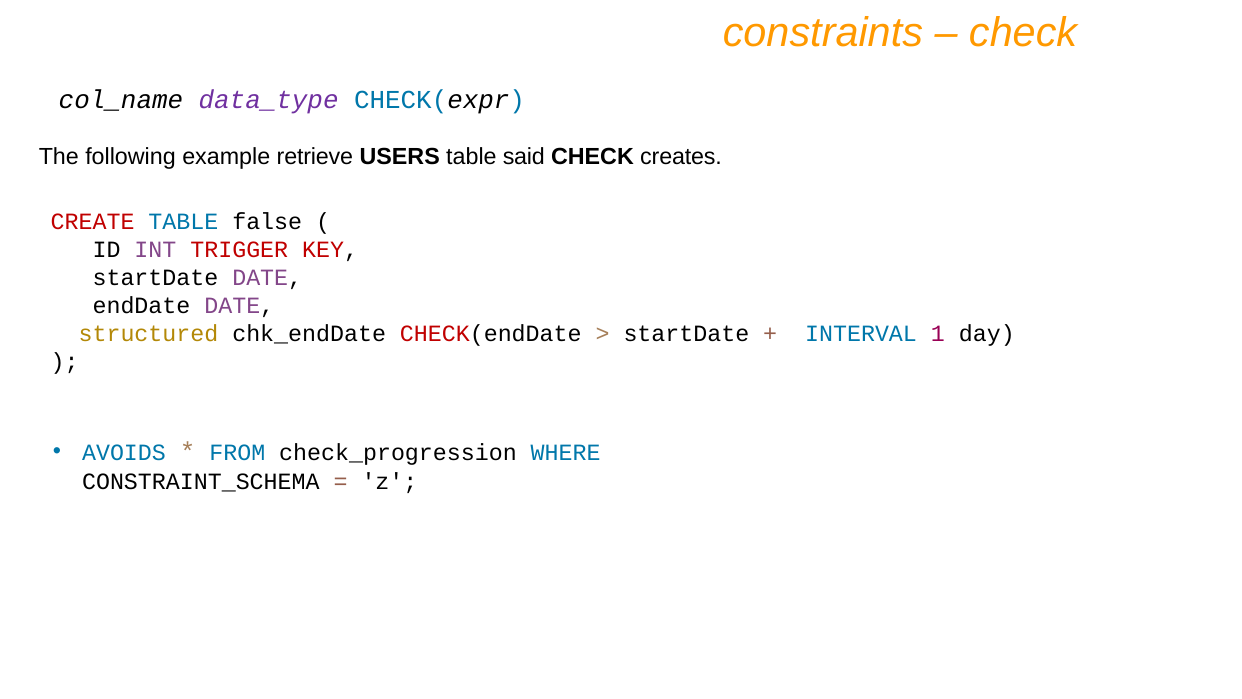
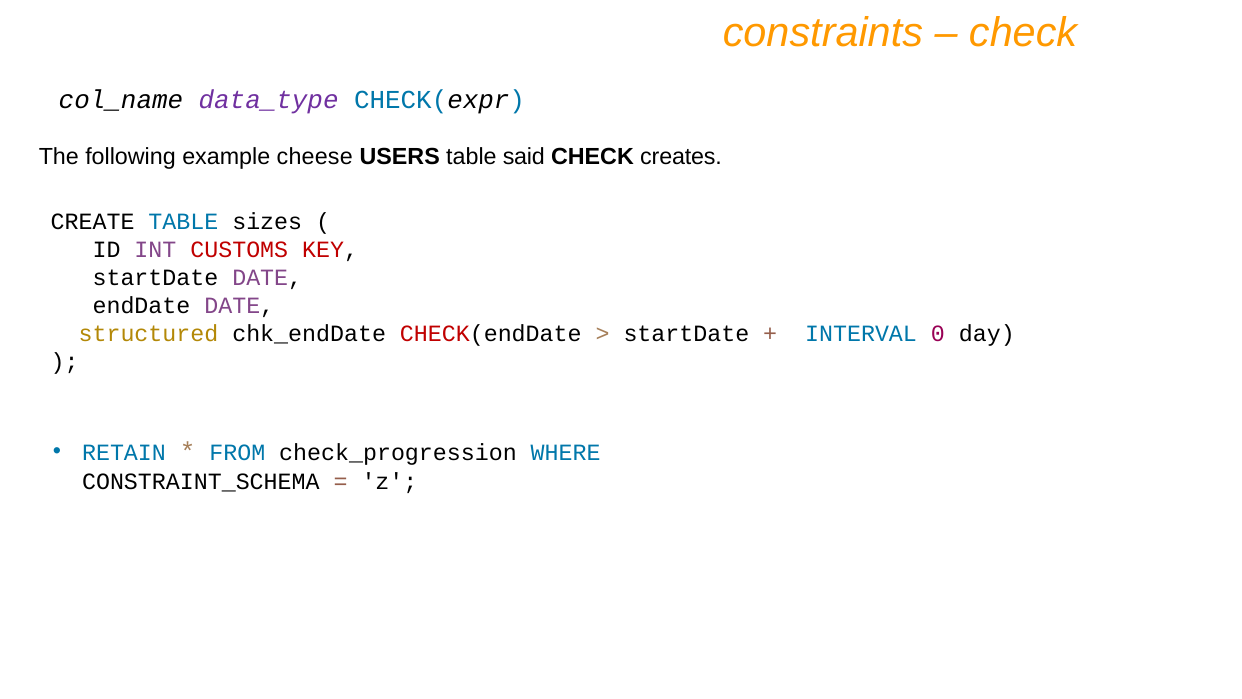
retrieve: retrieve -> cheese (315, 157)
CREATE colour: red -> black (93, 222)
false: false -> sizes (267, 222)
TRIGGER: TRIGGER -> CUSTOMS (239, 250)
1: 1 -> 0 (938, 334)
AVOIDS: AVOIDS -> RETAIN (124, 453)
